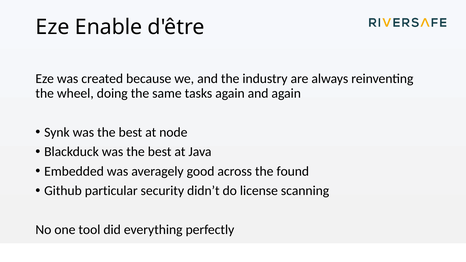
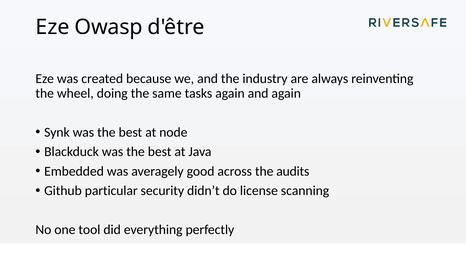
Enable: Enable -> Owasp (109, 27)
found: found -> audits (293, 171)
